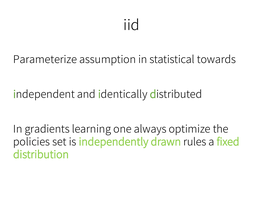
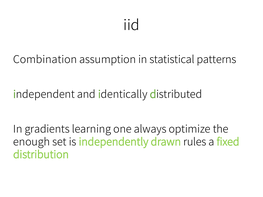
Parameterize: Parameterize -> Combination (45, 60)
towards: towards -> patterns (217, 60)
policies: policies -> enough (32, 142)
